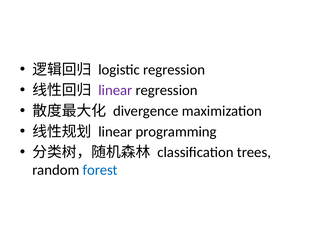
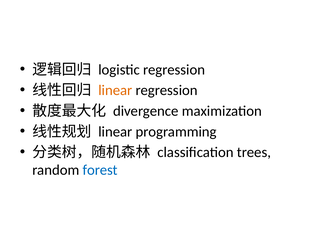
linear colour: purple -> orange (115, 90)
